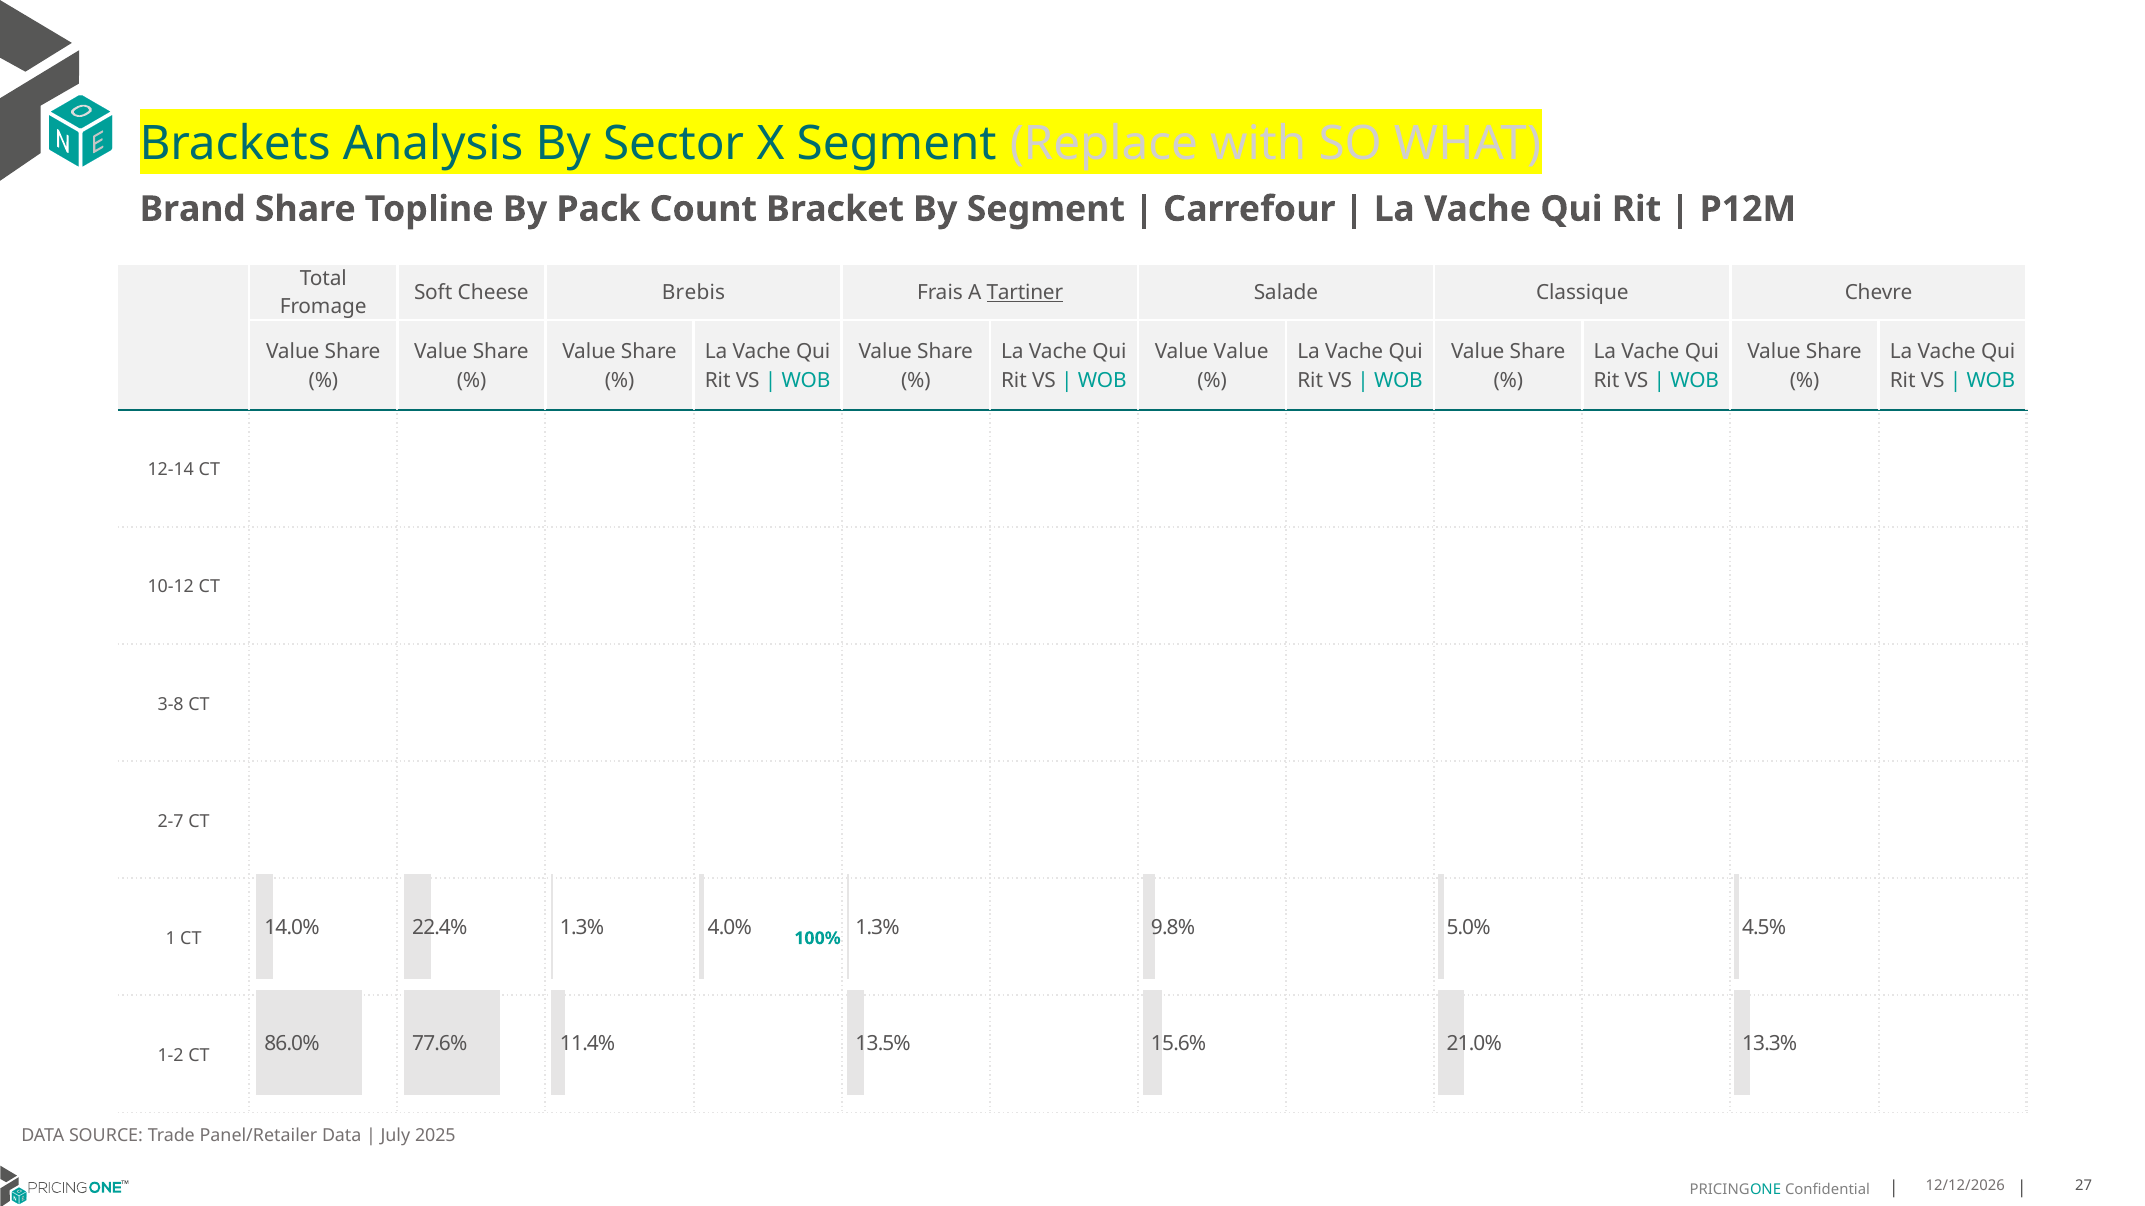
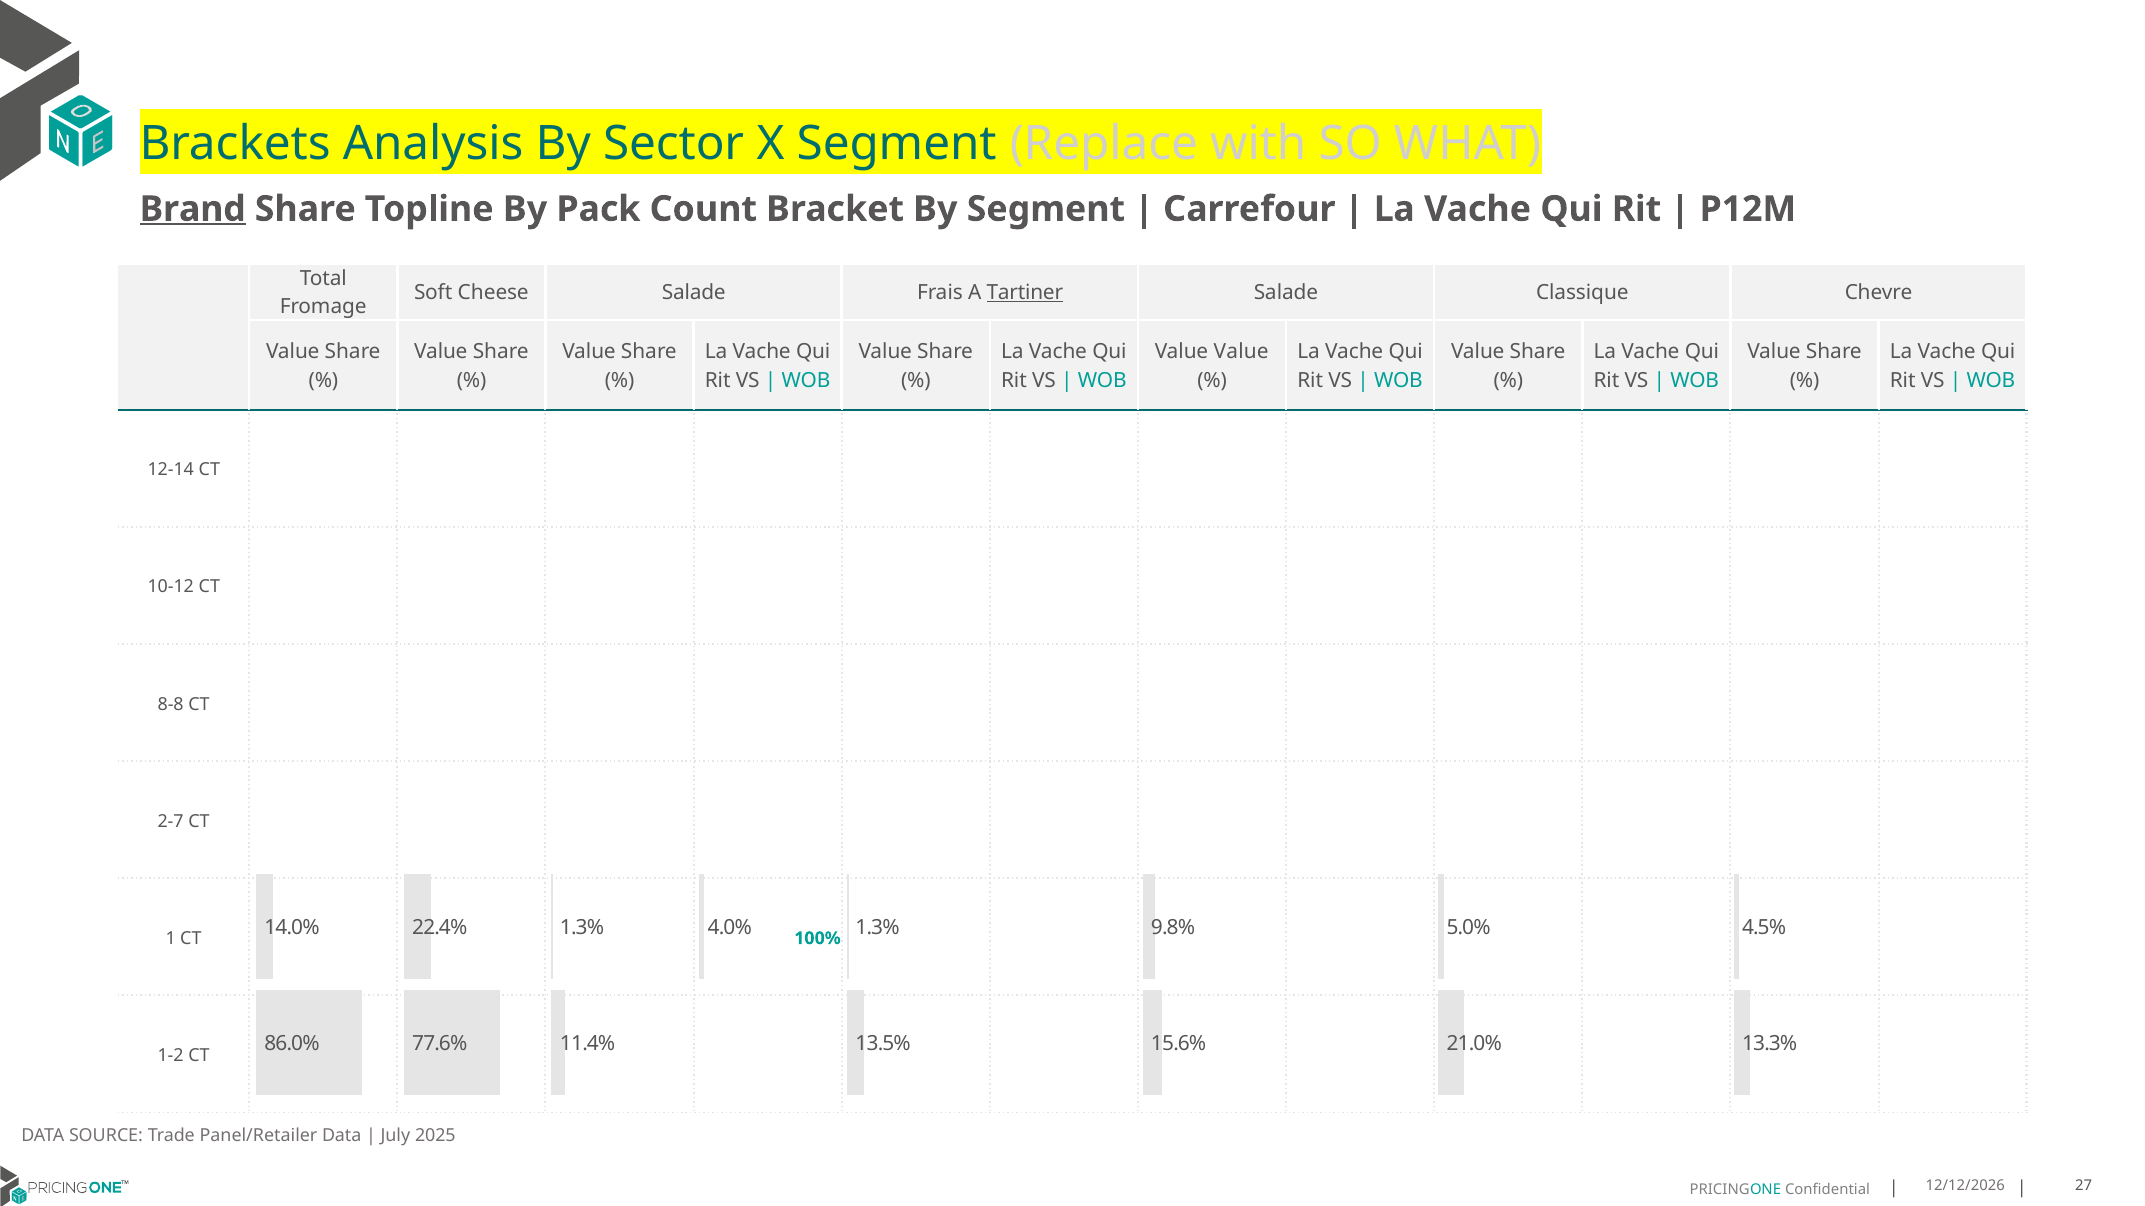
Brand underline: none -> present (193, 209)
Cheese Brebis: Brebis -> Salade (694, 293)
3-8: 3-8 -> 8-8 (171, 704)
